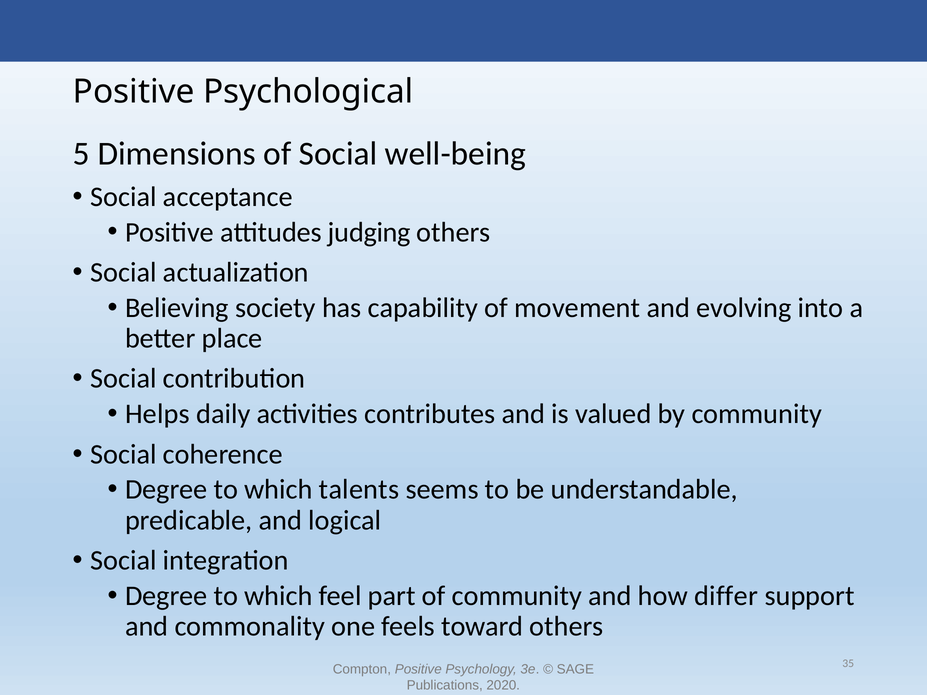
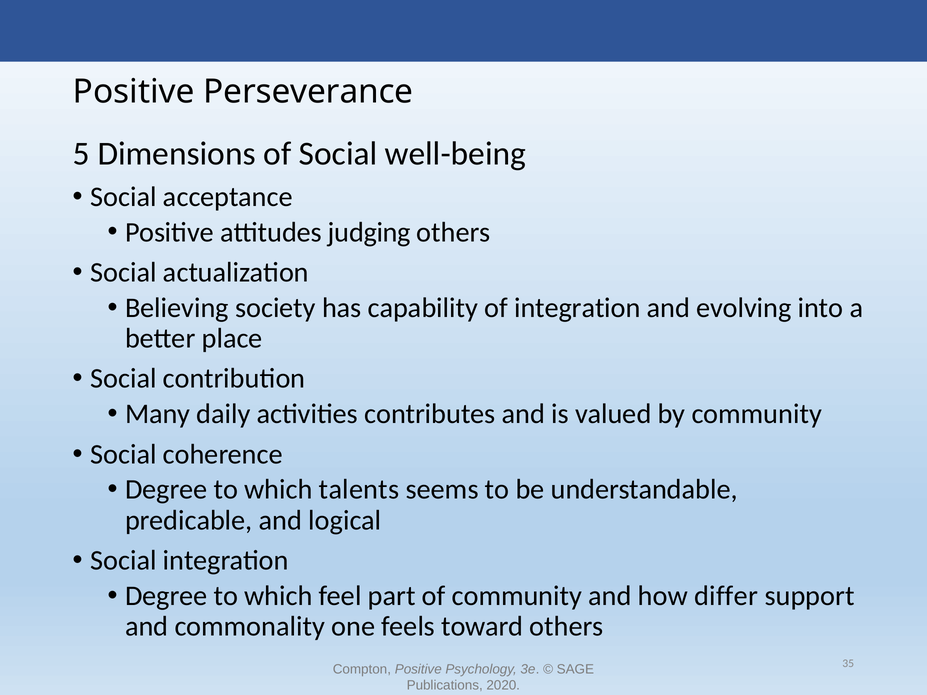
Psychological: Psychological -> Perseverance (308, 92)
of movement: movement -> integration (577, 308)
Helps: Helps -> Many (158, 414)
